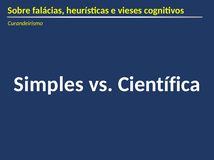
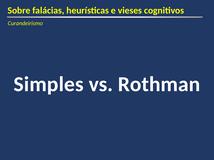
Científica: Científica -> Rothman (159, 85)
